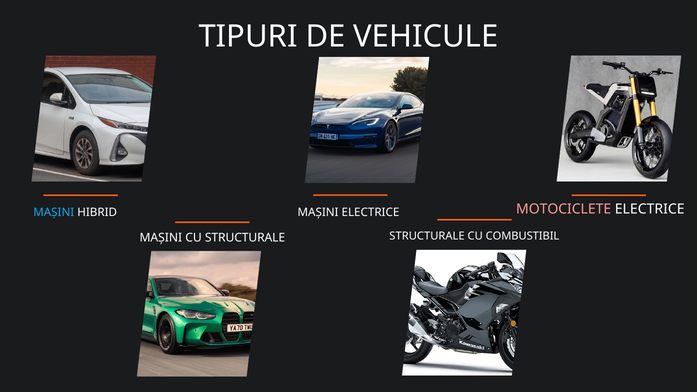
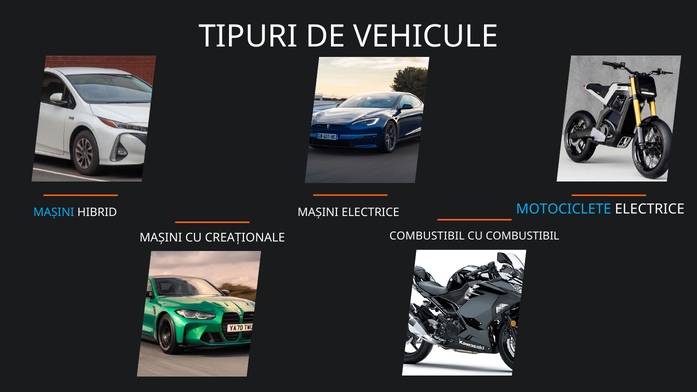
MOTOCICLETE colour: pink -> light blue (564, 209)
STRUCTURALE: STRUCTURALE -> COMBUSTIBIL (427, 236)
CU STRUCTURALE: STRUCTURALE -> CREAȚIONALE (245, 238)
